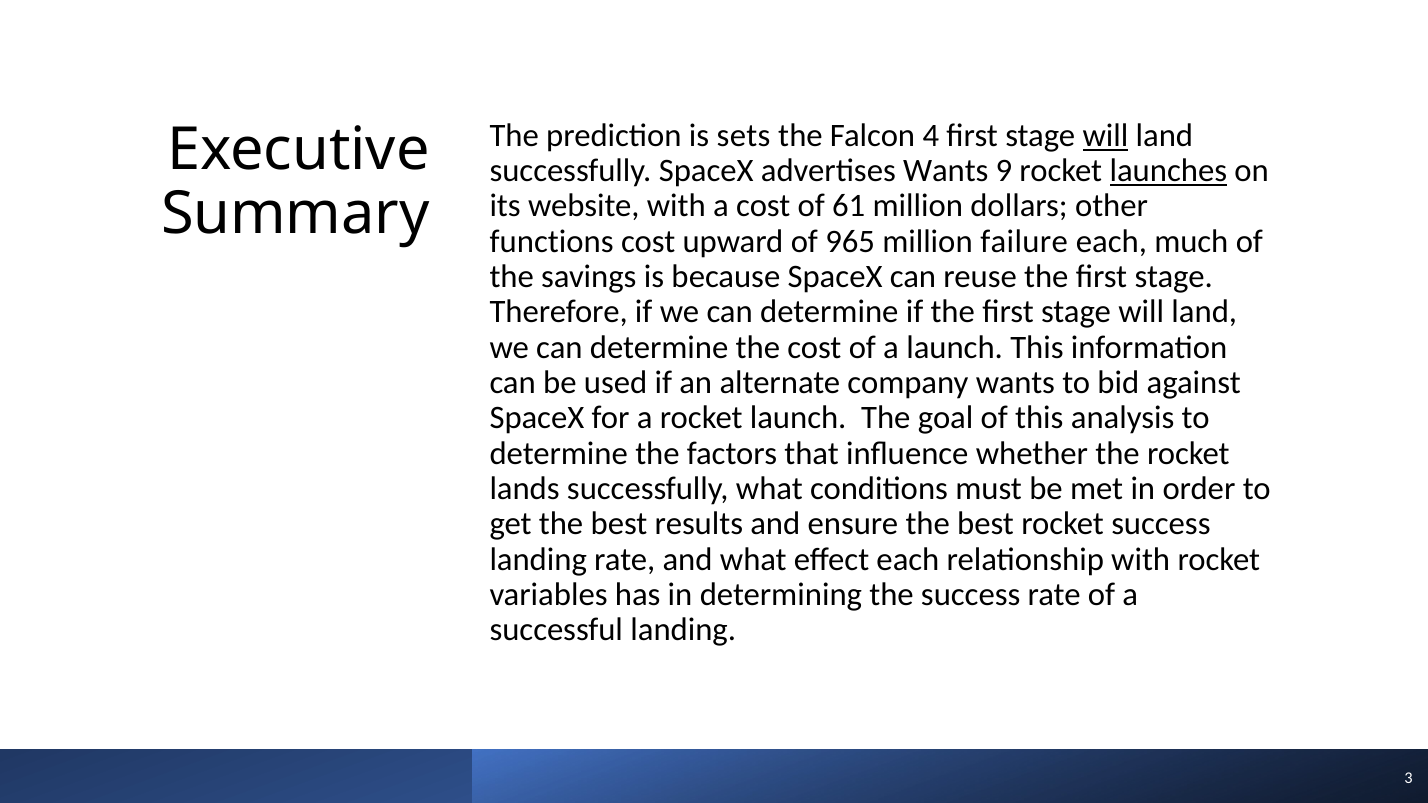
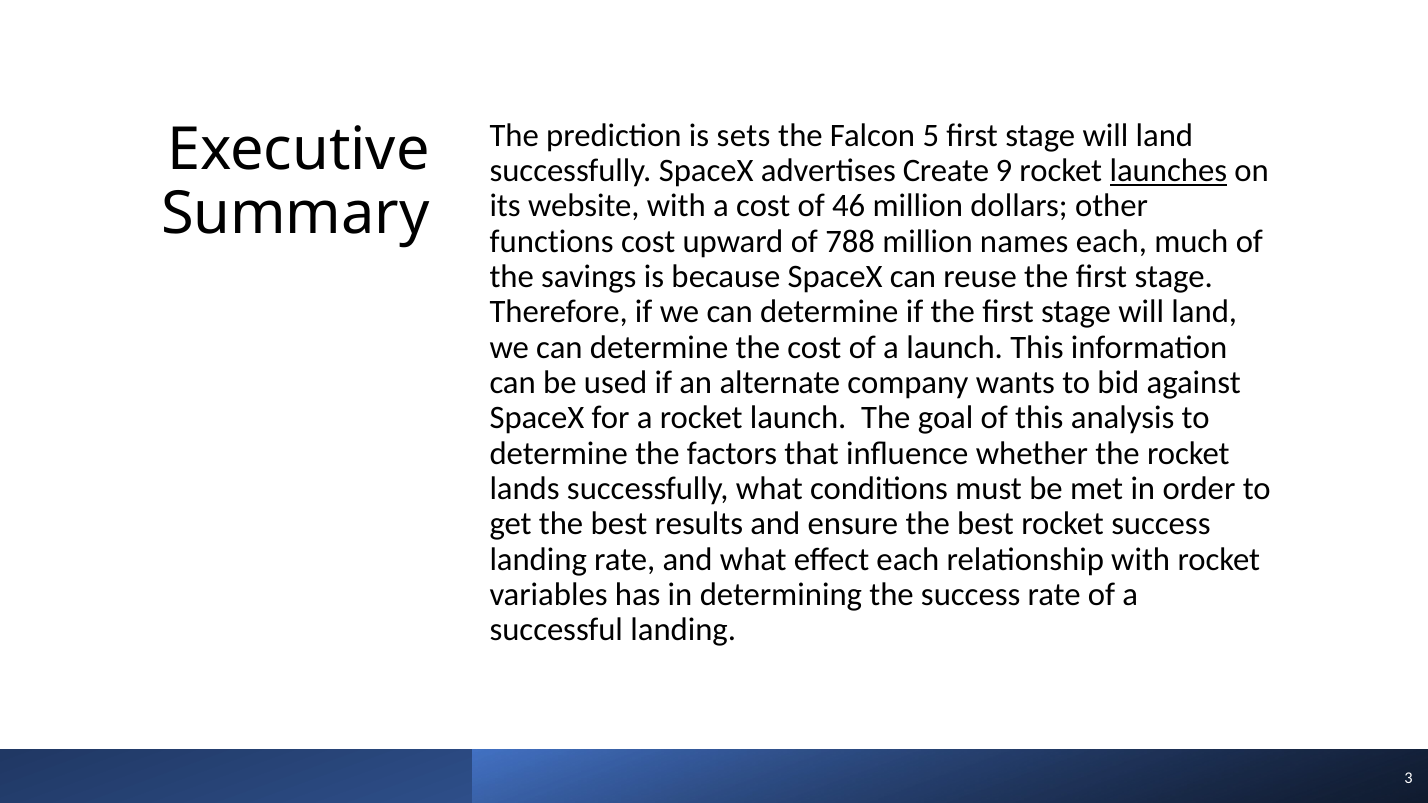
4: 4 -> 5 (931, 136)
will underline: present -> none (1105, 136)
advertises Wants: Wants -> Create (946, 171)
61: 61 -> 46 (849, 206)
965: 965 -> 788 (850, 242)
failure: failure -> names (1024, 242)
